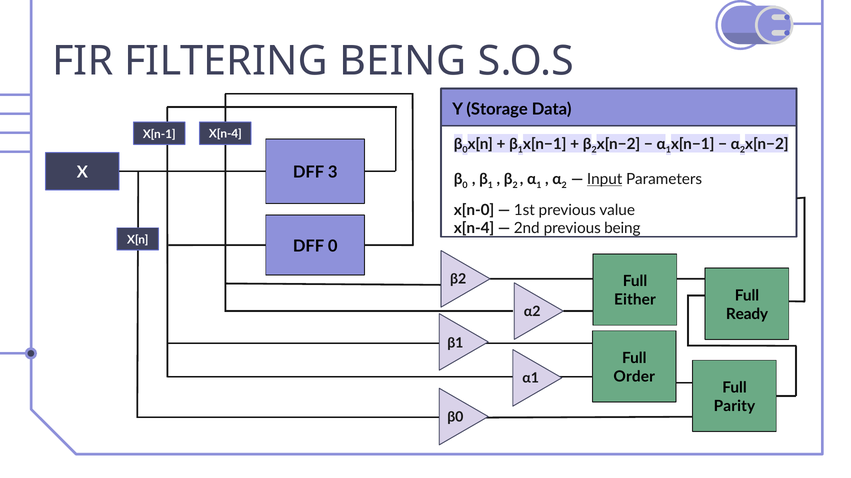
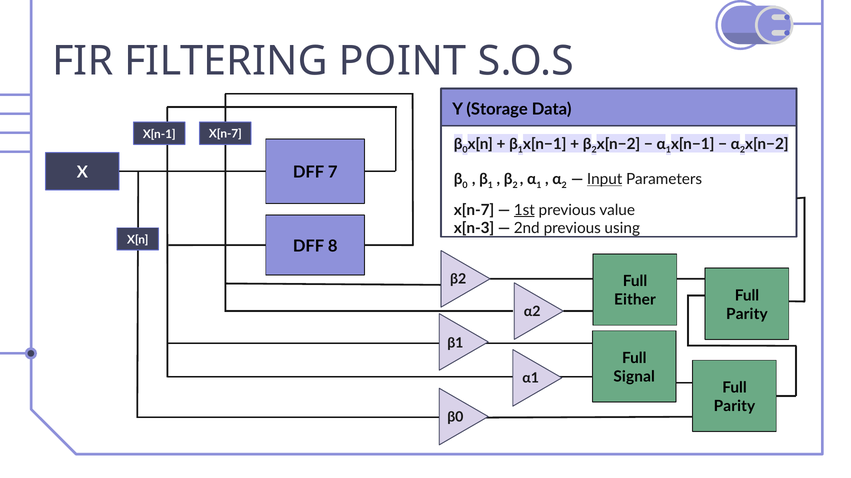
FILTERING BEING: BEING -> POINT (403, 61)
X[n-1 X[n-4: X[n-4 -> X[n-7 (225, 134)
3: 3 -> 7 (333, 173)
x[n-0: x[n-0 -> x[n-7 (474, 210)
1st underline: none -> present (524, 210)
x[n-4: x[n-4 -> x[n-3 (474, 229)
previous being: being -> using (622, 229)
DFF 0: 0 -> 8 (333, 247)
Ready: Ready -> Parity (747, 314)
Order: Order -> Signal (634, 377)
